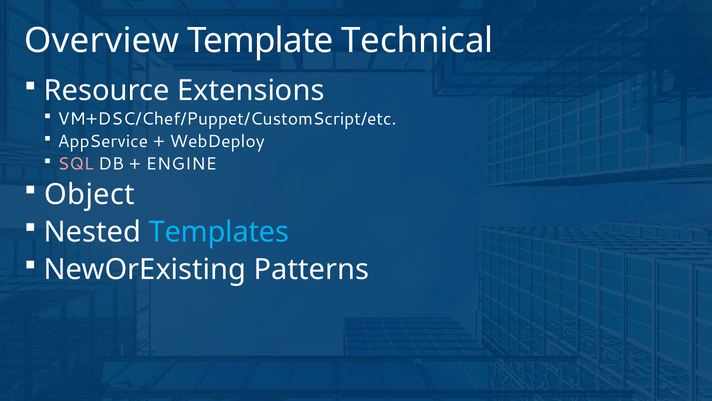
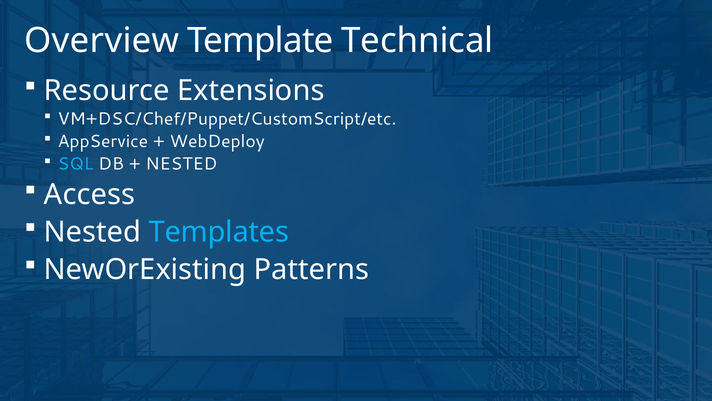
SQL colour: pink -> light blue (76, 164)
ENGINE: ENGINE -> NESTED (181, 164)
Object: Object -> Access (90, 195)
